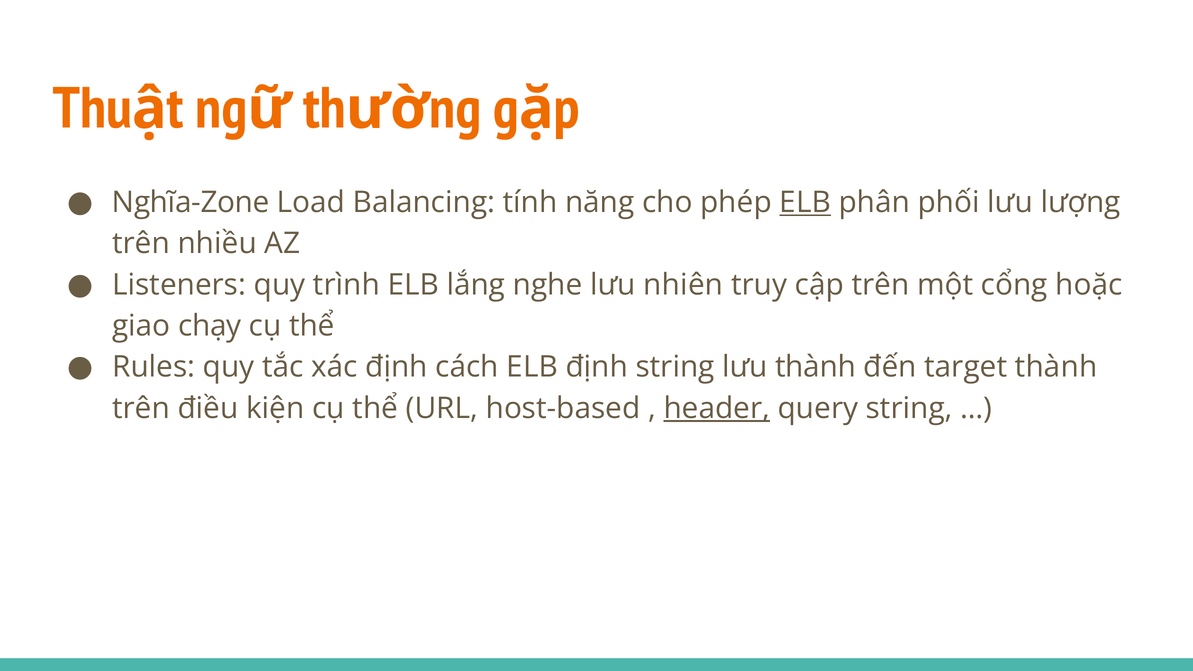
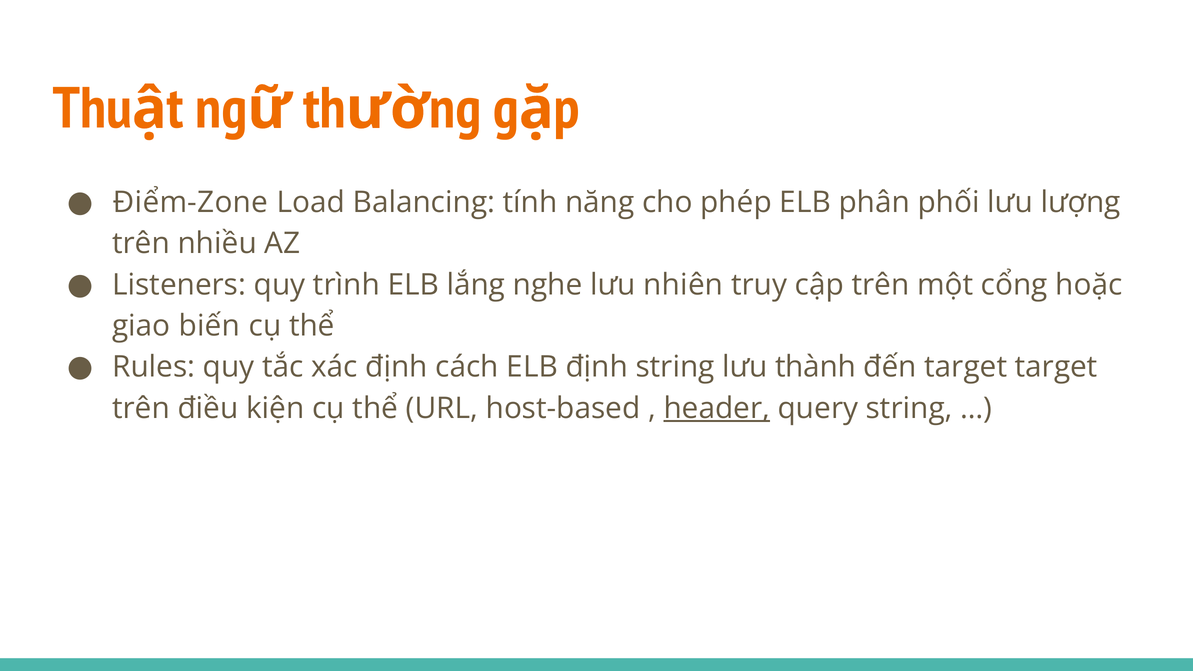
Nghĩa-Zone: Nghĩa-Zone -> Điểm-Zone (191, 203)
ELB underline: present -> none (805, 203)
chạy: chạy -> biến (209, 326)
target thành: thành -> target (1056, 367)
